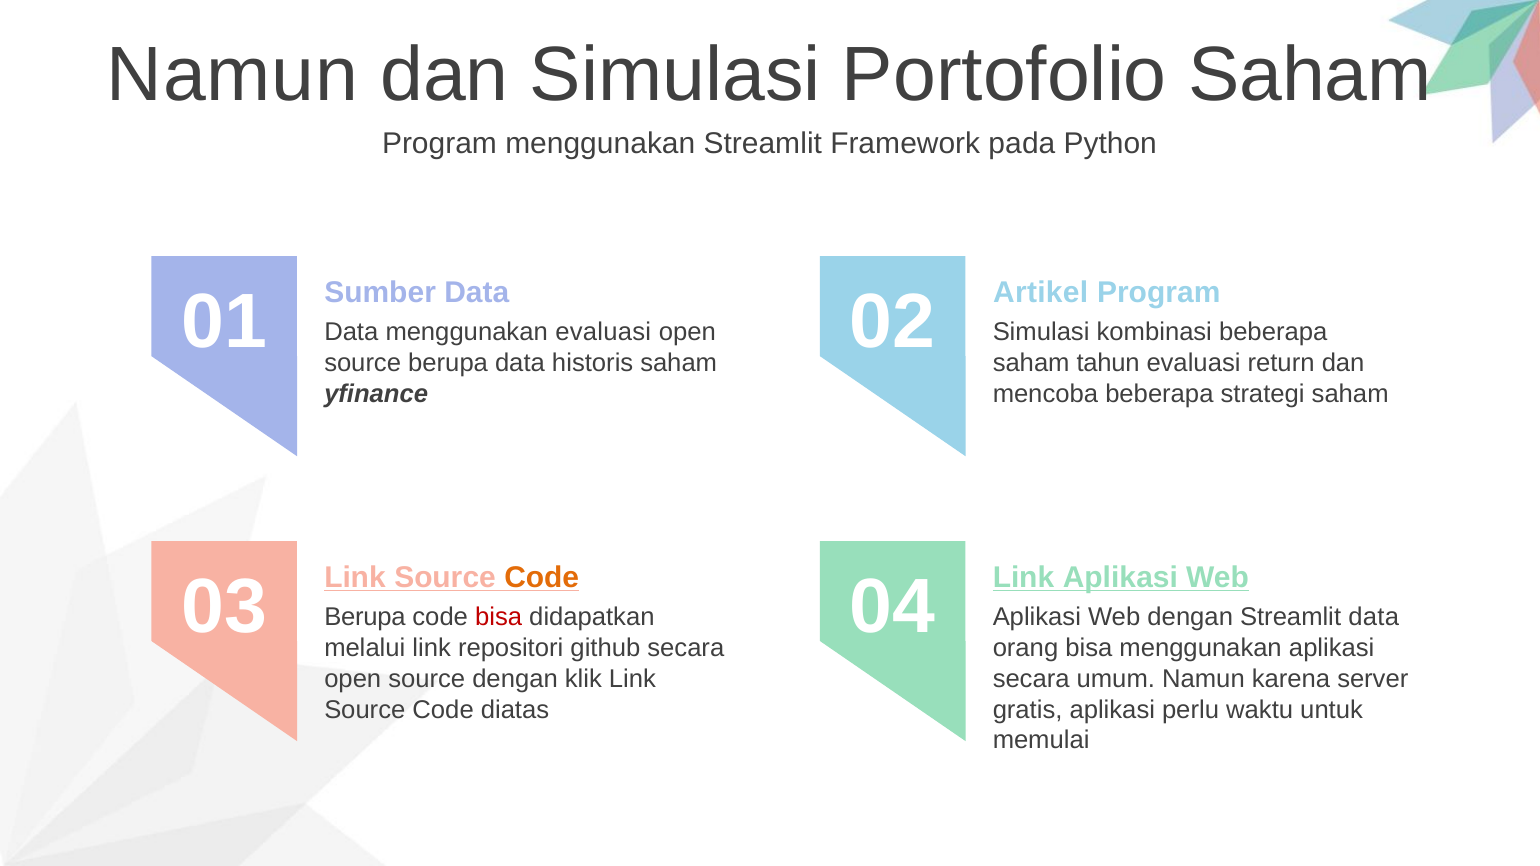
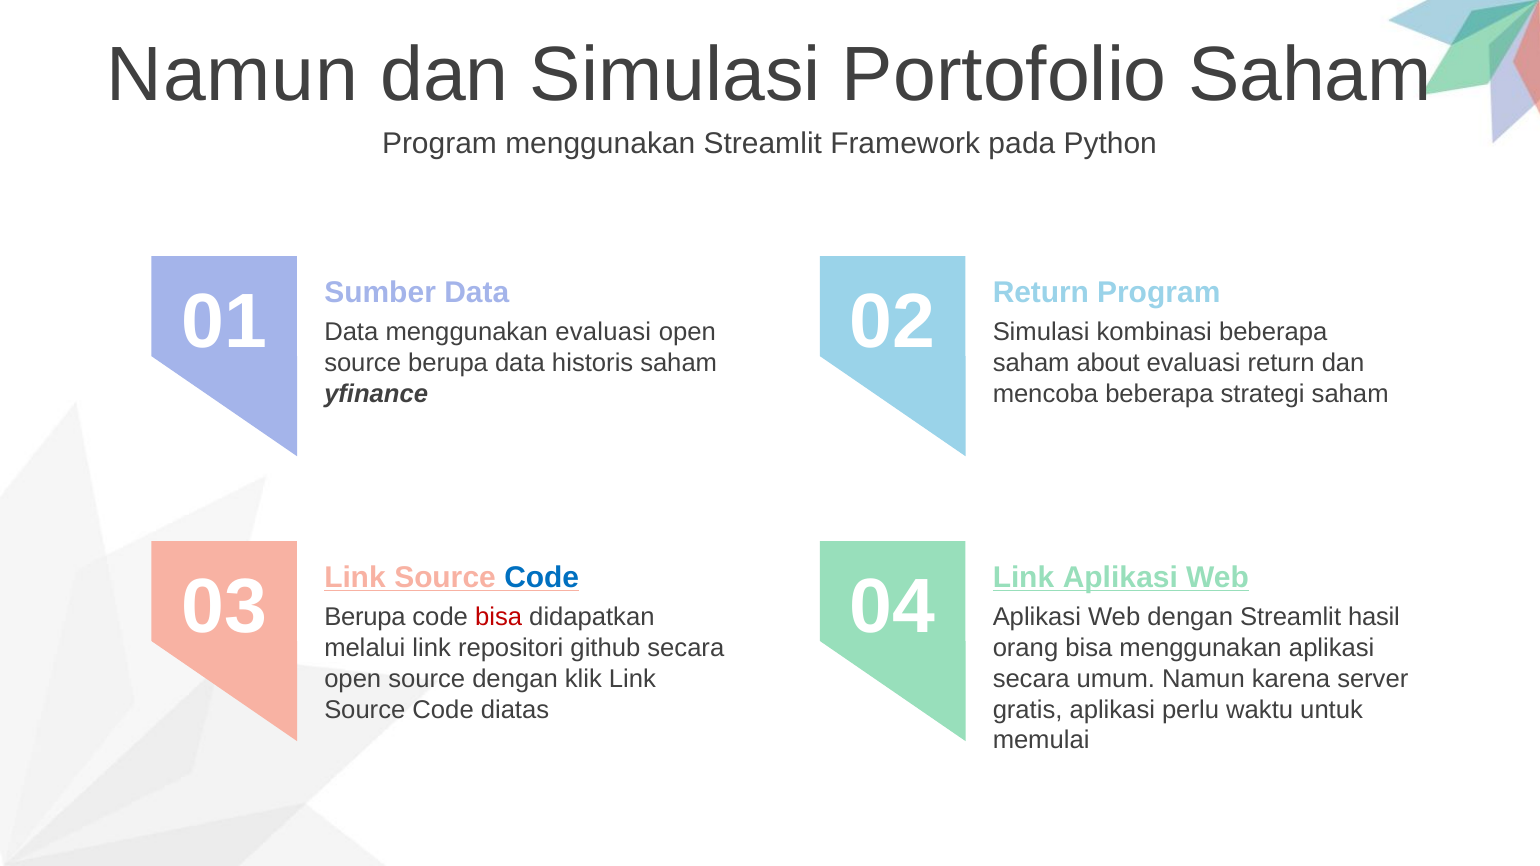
Artikel: Artikel -> Return (1041, 292)
tahun: tahun -> about (1108, 363)
Code colour: orange -> blue (542, 577)
Streamlit data: data -> hasil (1374, 617)
